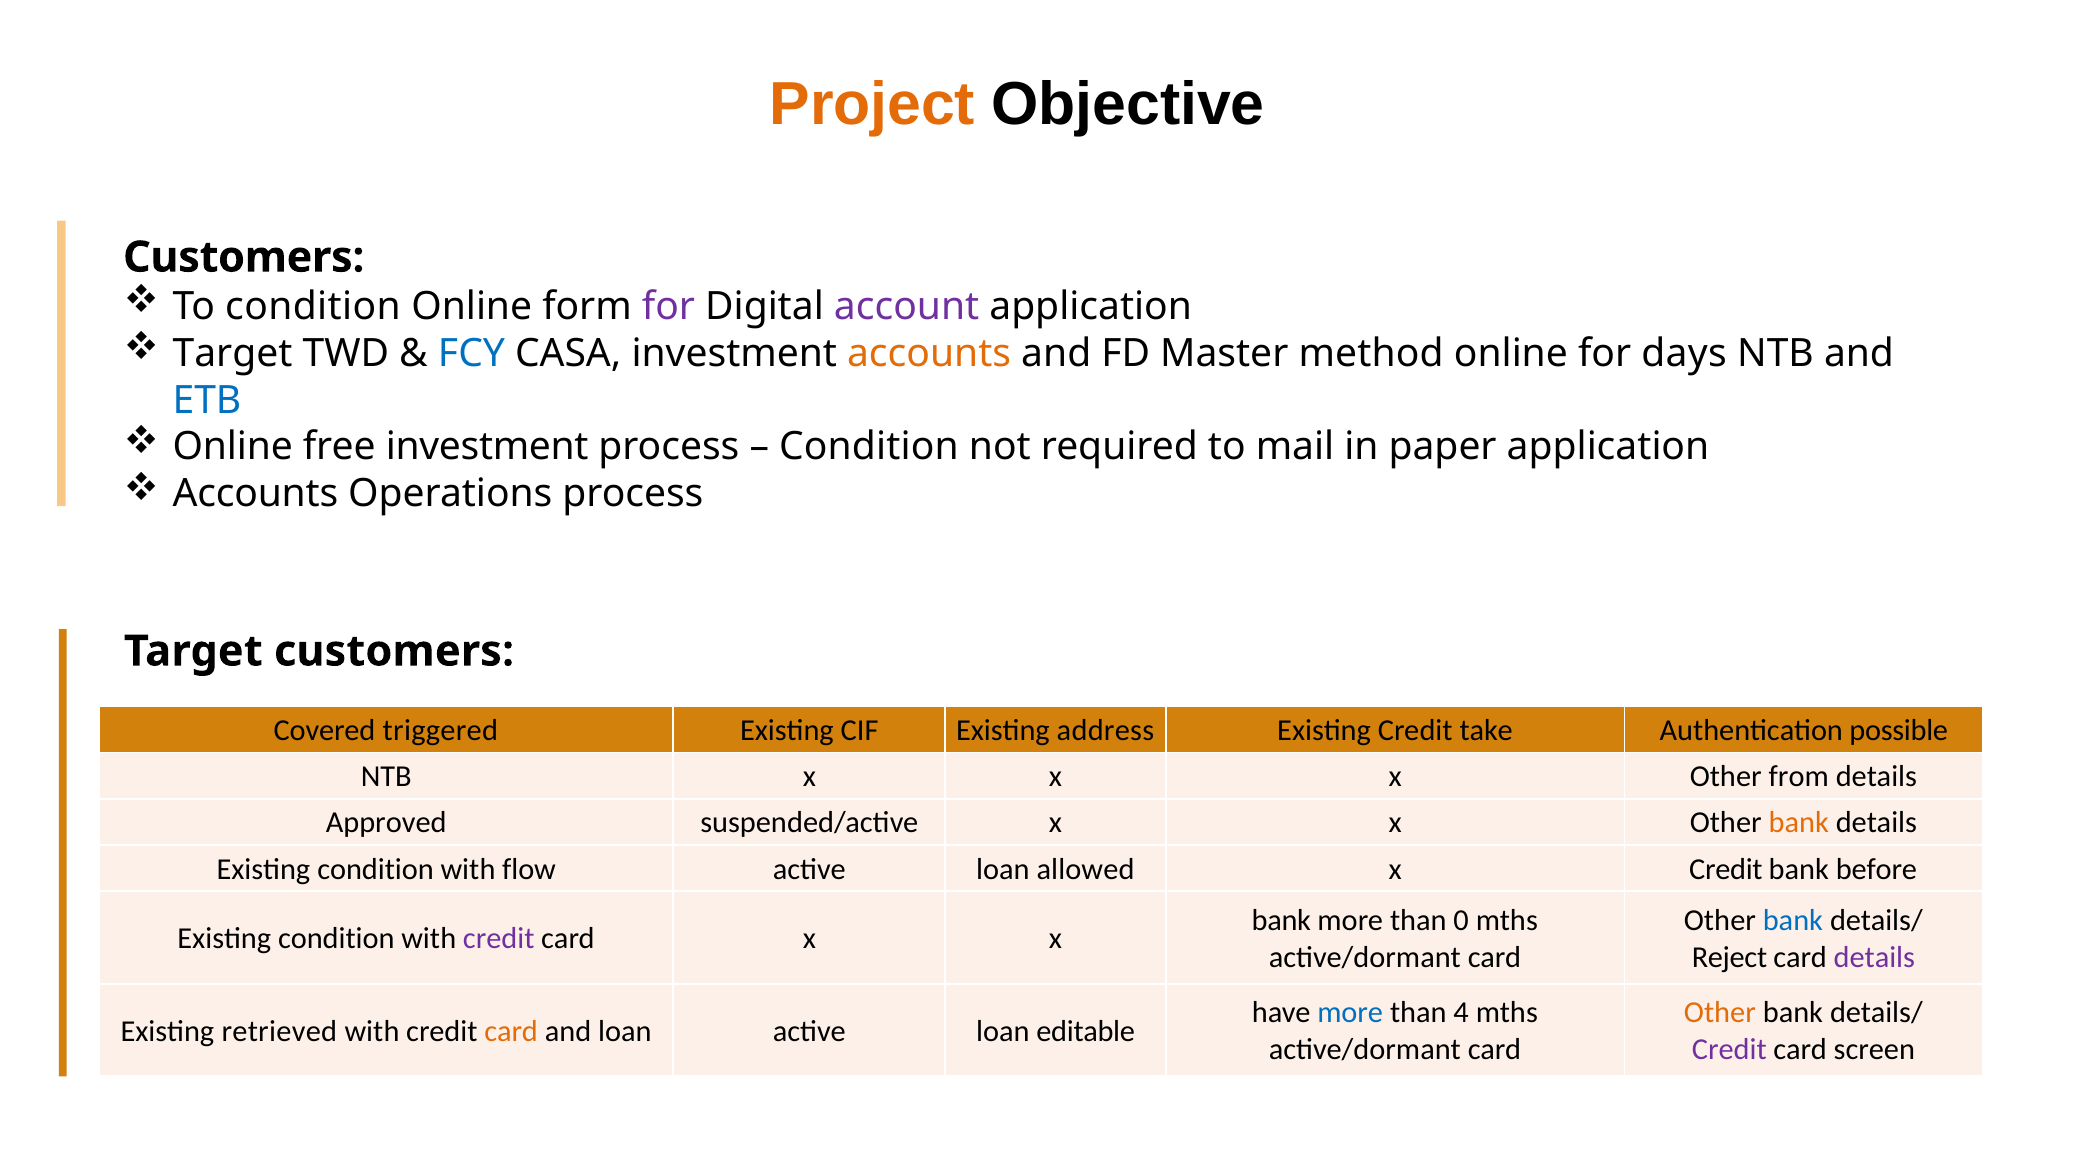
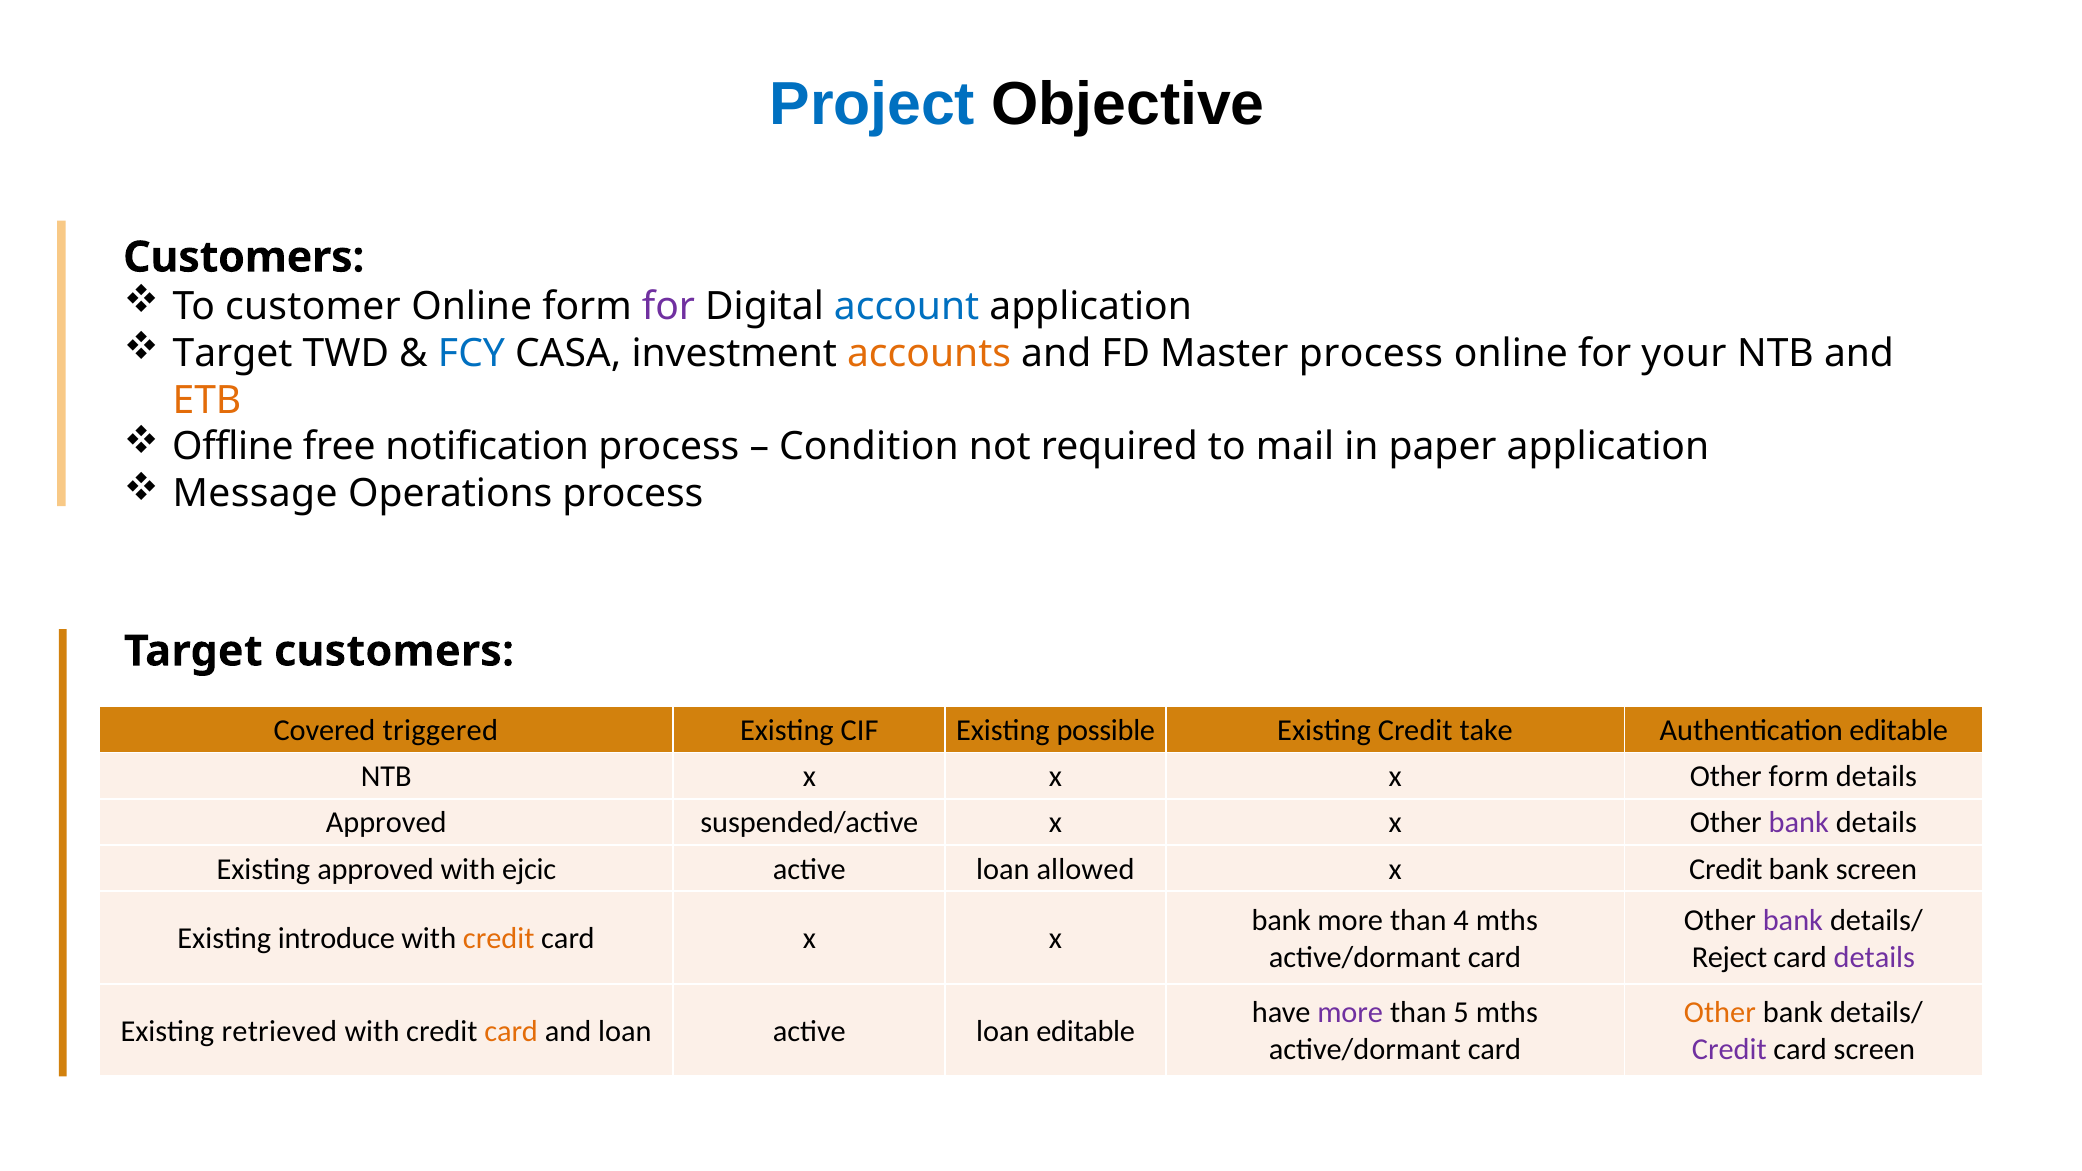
Project colour: orange -> blue (872, 104)
To condition: condition -> customer (313, 306)
account colour: purple -> blue (907, 306)
Master method: method -> process (1371, 353)
days: days -> your (1684, 353)
ETB colour: blue -> orange (207, 400)
Online: Online -> Offline (233, 447)
free investment: investment -> notification (487, 447)
Accounts: Accounts -> Message (255, 494)
address: address -> possible (1106, 731)
Authentication possible: possible -> editable (1899, 731)
Other from: from -> form (1799, 777)
bank colour: orange -> purple (1799, 823)
condition: condition -> approved (376, 869)
flow: flow -> ejcic (529, 869)
bank before: before -> screen (1876, 869)
0: 0 -> 4 (1461, 920)
bank colour: blue -> purple (1793, 920)
condition: condition -> introduce (336, 939)
credit colour: purple -> orange (499, 939)
more colour: blue -> purple (1350, 1013)
4: 4 -> 5 (1461, 1013)
